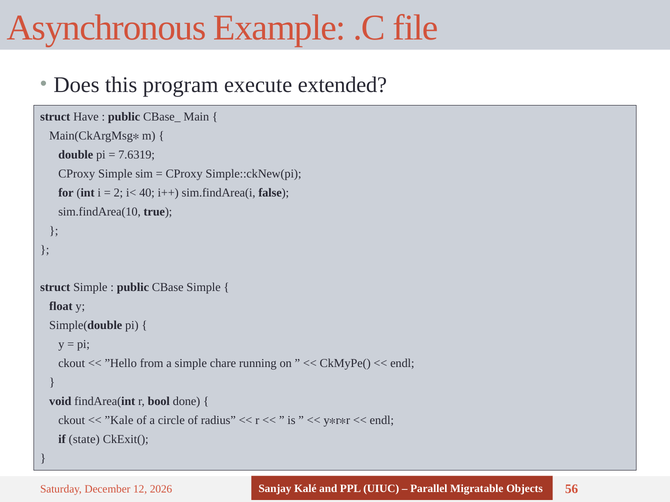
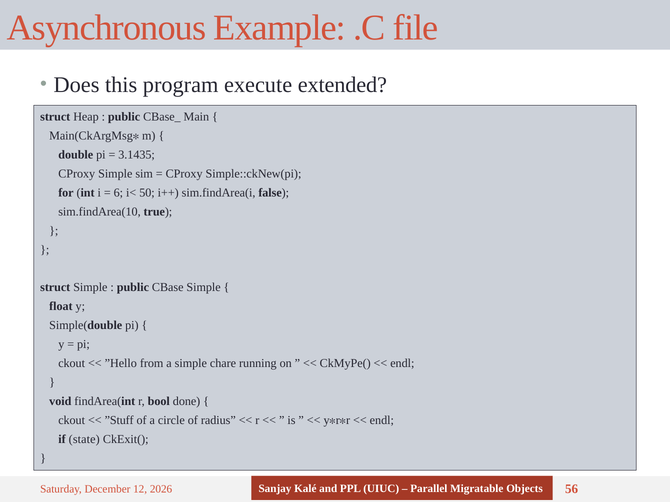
Have: Have -> Heap (86, 117)
7.6319: 7.6319 -> 3.1435 (137, 155)
2: 2 -> 6 (118, 193)
40: 40 -> 50 (147, 193)
”Kale: ”Kale -> ”Stuff (119, 421)
